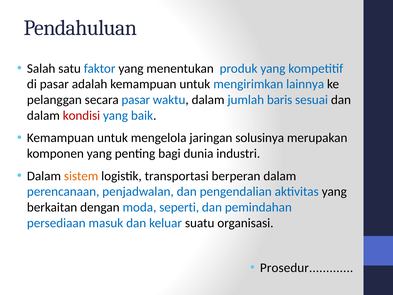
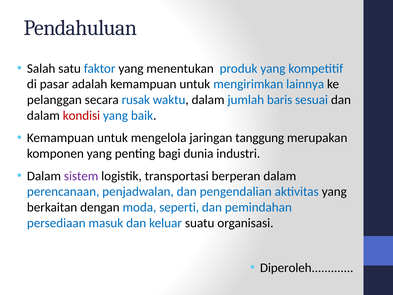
secara pasar: pasar -> rusak (136, 100)
solusinya: solusinya -> tanggung (260, 138)
sistem colour: orange -> purple (81, 176)
Prosedur: Prosedur -> Diperoleh (307, 267)
